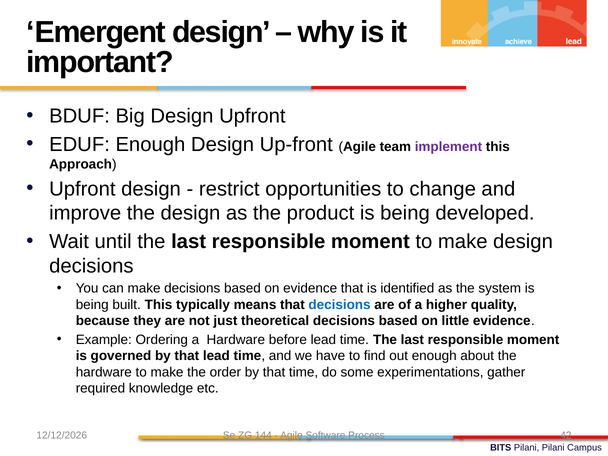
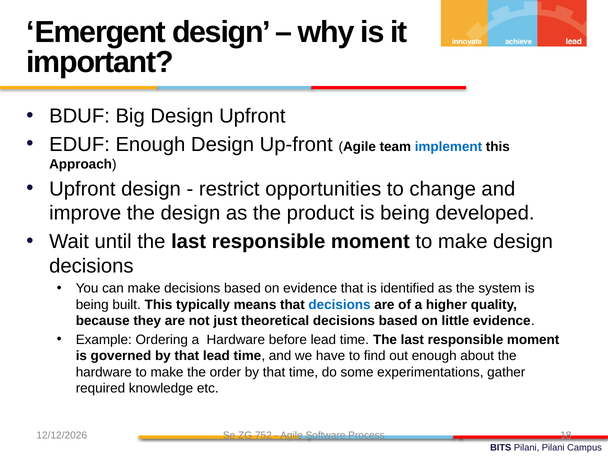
implement colour: purple -> blue (448, 147)
144: 144 -> 752 (263, 435)
42: 42 -> 18 (566, 435)
